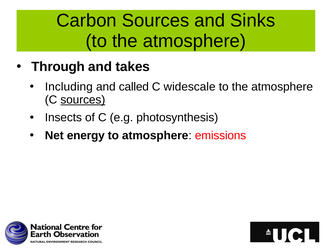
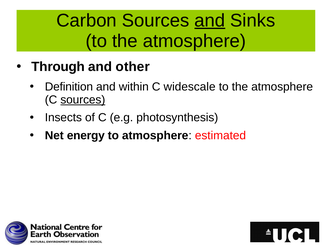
and underline: none -> present (210, 20)
takes: takes -> other (133, 67)
Including: Including -> Definition (69, 87)
called: called -> within (134, 87)
emissions: emissions -> estimated (220, 135)
